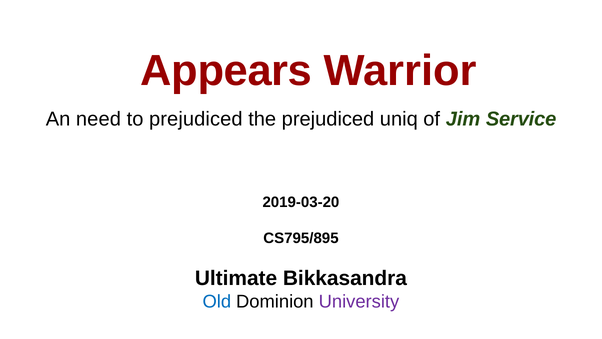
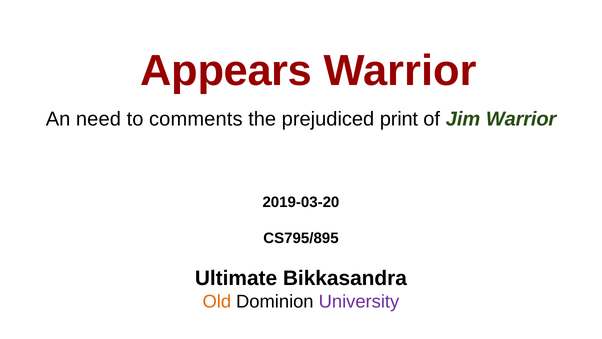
to prejudiced: prejudiced -> comments (196, 119)
uniq: uniq -> print (399, 119)
Jim Service: Service -> Warrior (521, 119)
Old colour: blue -> orange (217, 301)
